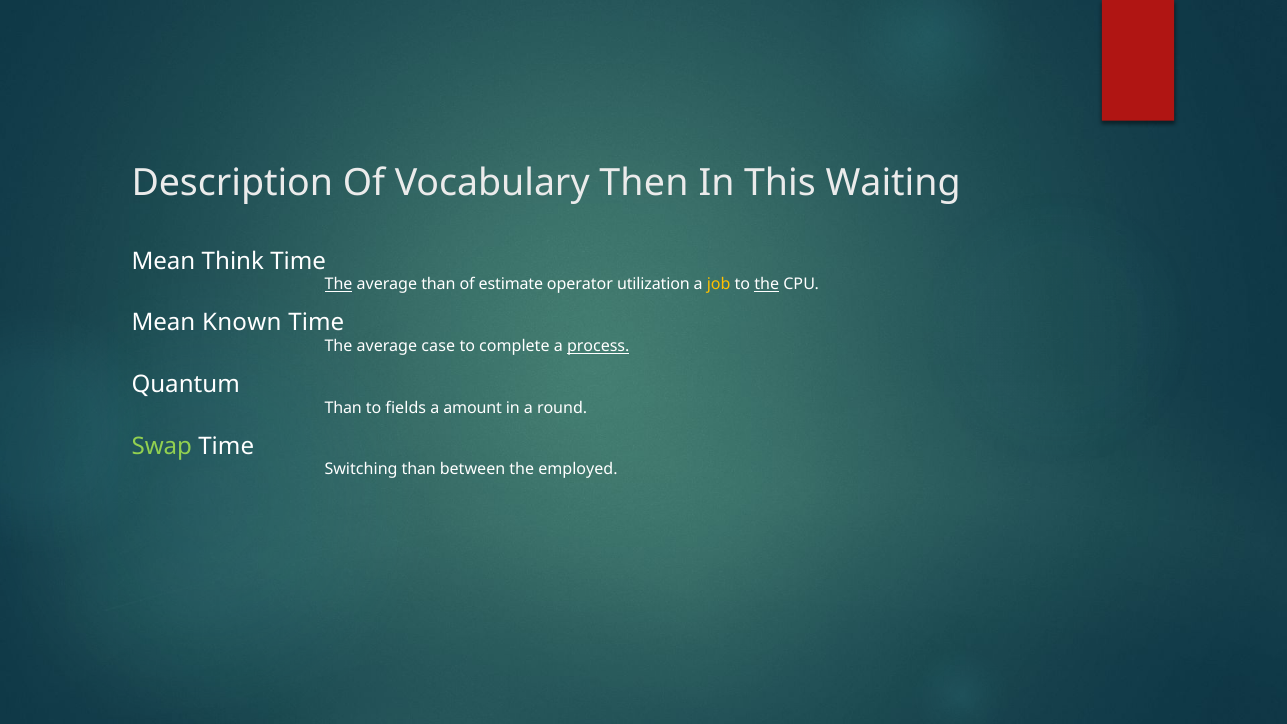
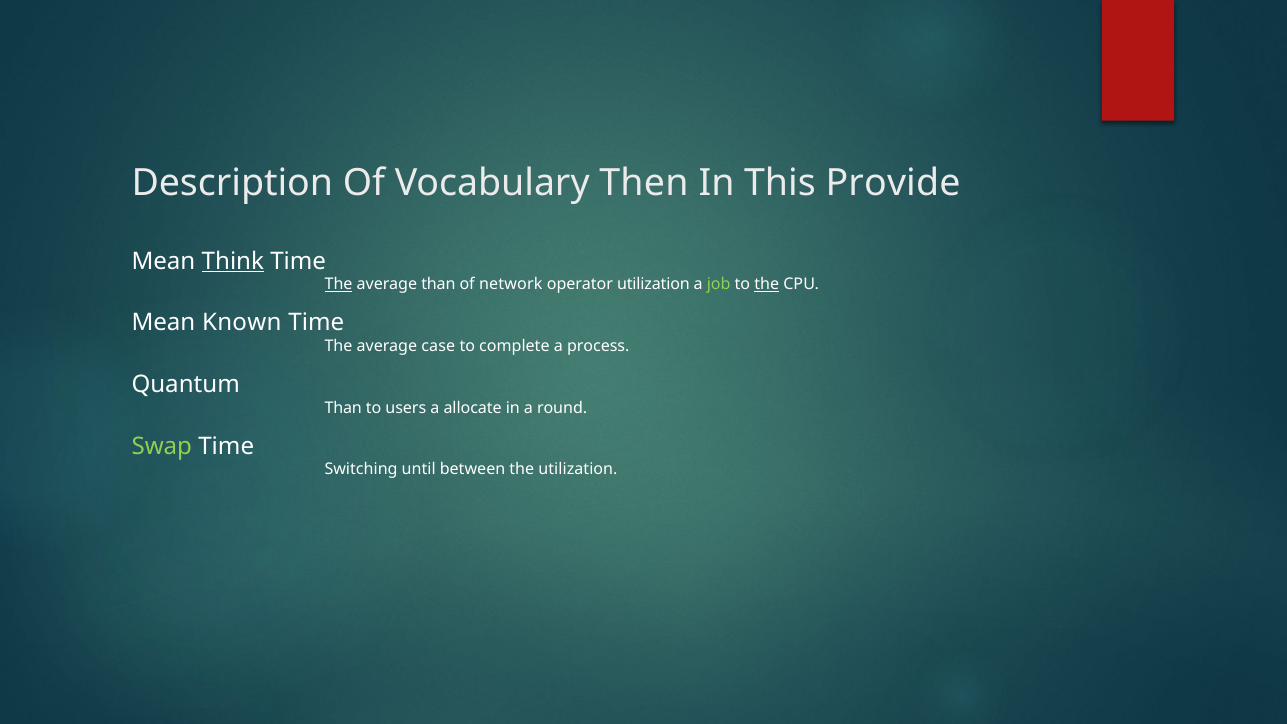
Waiting: Waiting -> Provide (893, 183)
Think underline: none -> present (233, 261)
estimate: estimate -> network (511, 285)
job colour: yellow -> light green (719, 285)
process underline: present -> none (598, 346)
fields: fields -> users (406, 408)
amount: amount -> allocate (473, 408)
Switching than: than -> until (419, 470)
the employed: employed -> utilization (578, 470)
